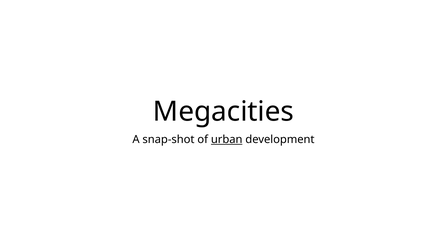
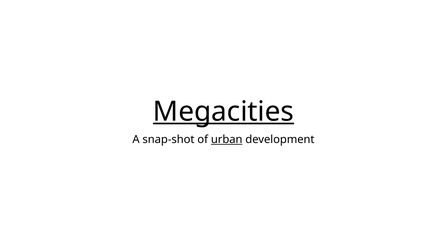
Megacities underline: none -> present (223, 112)
